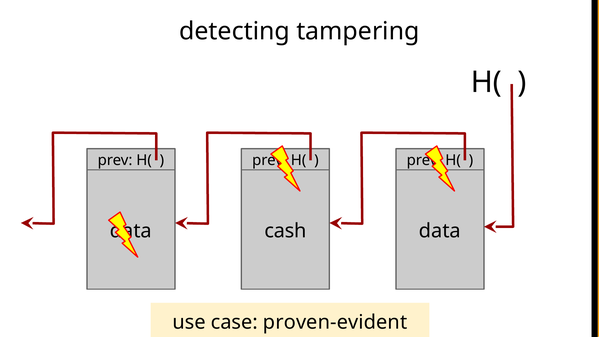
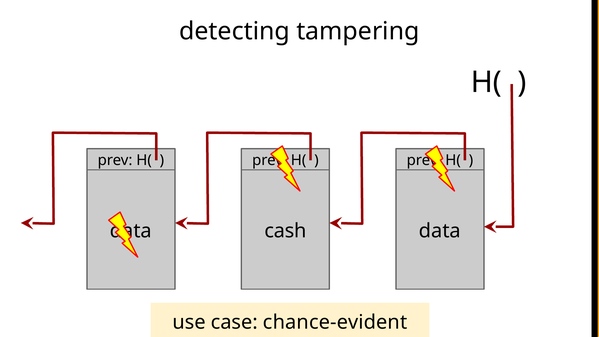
proven-evident: proven-evident -> chance-evident (335, 322)
